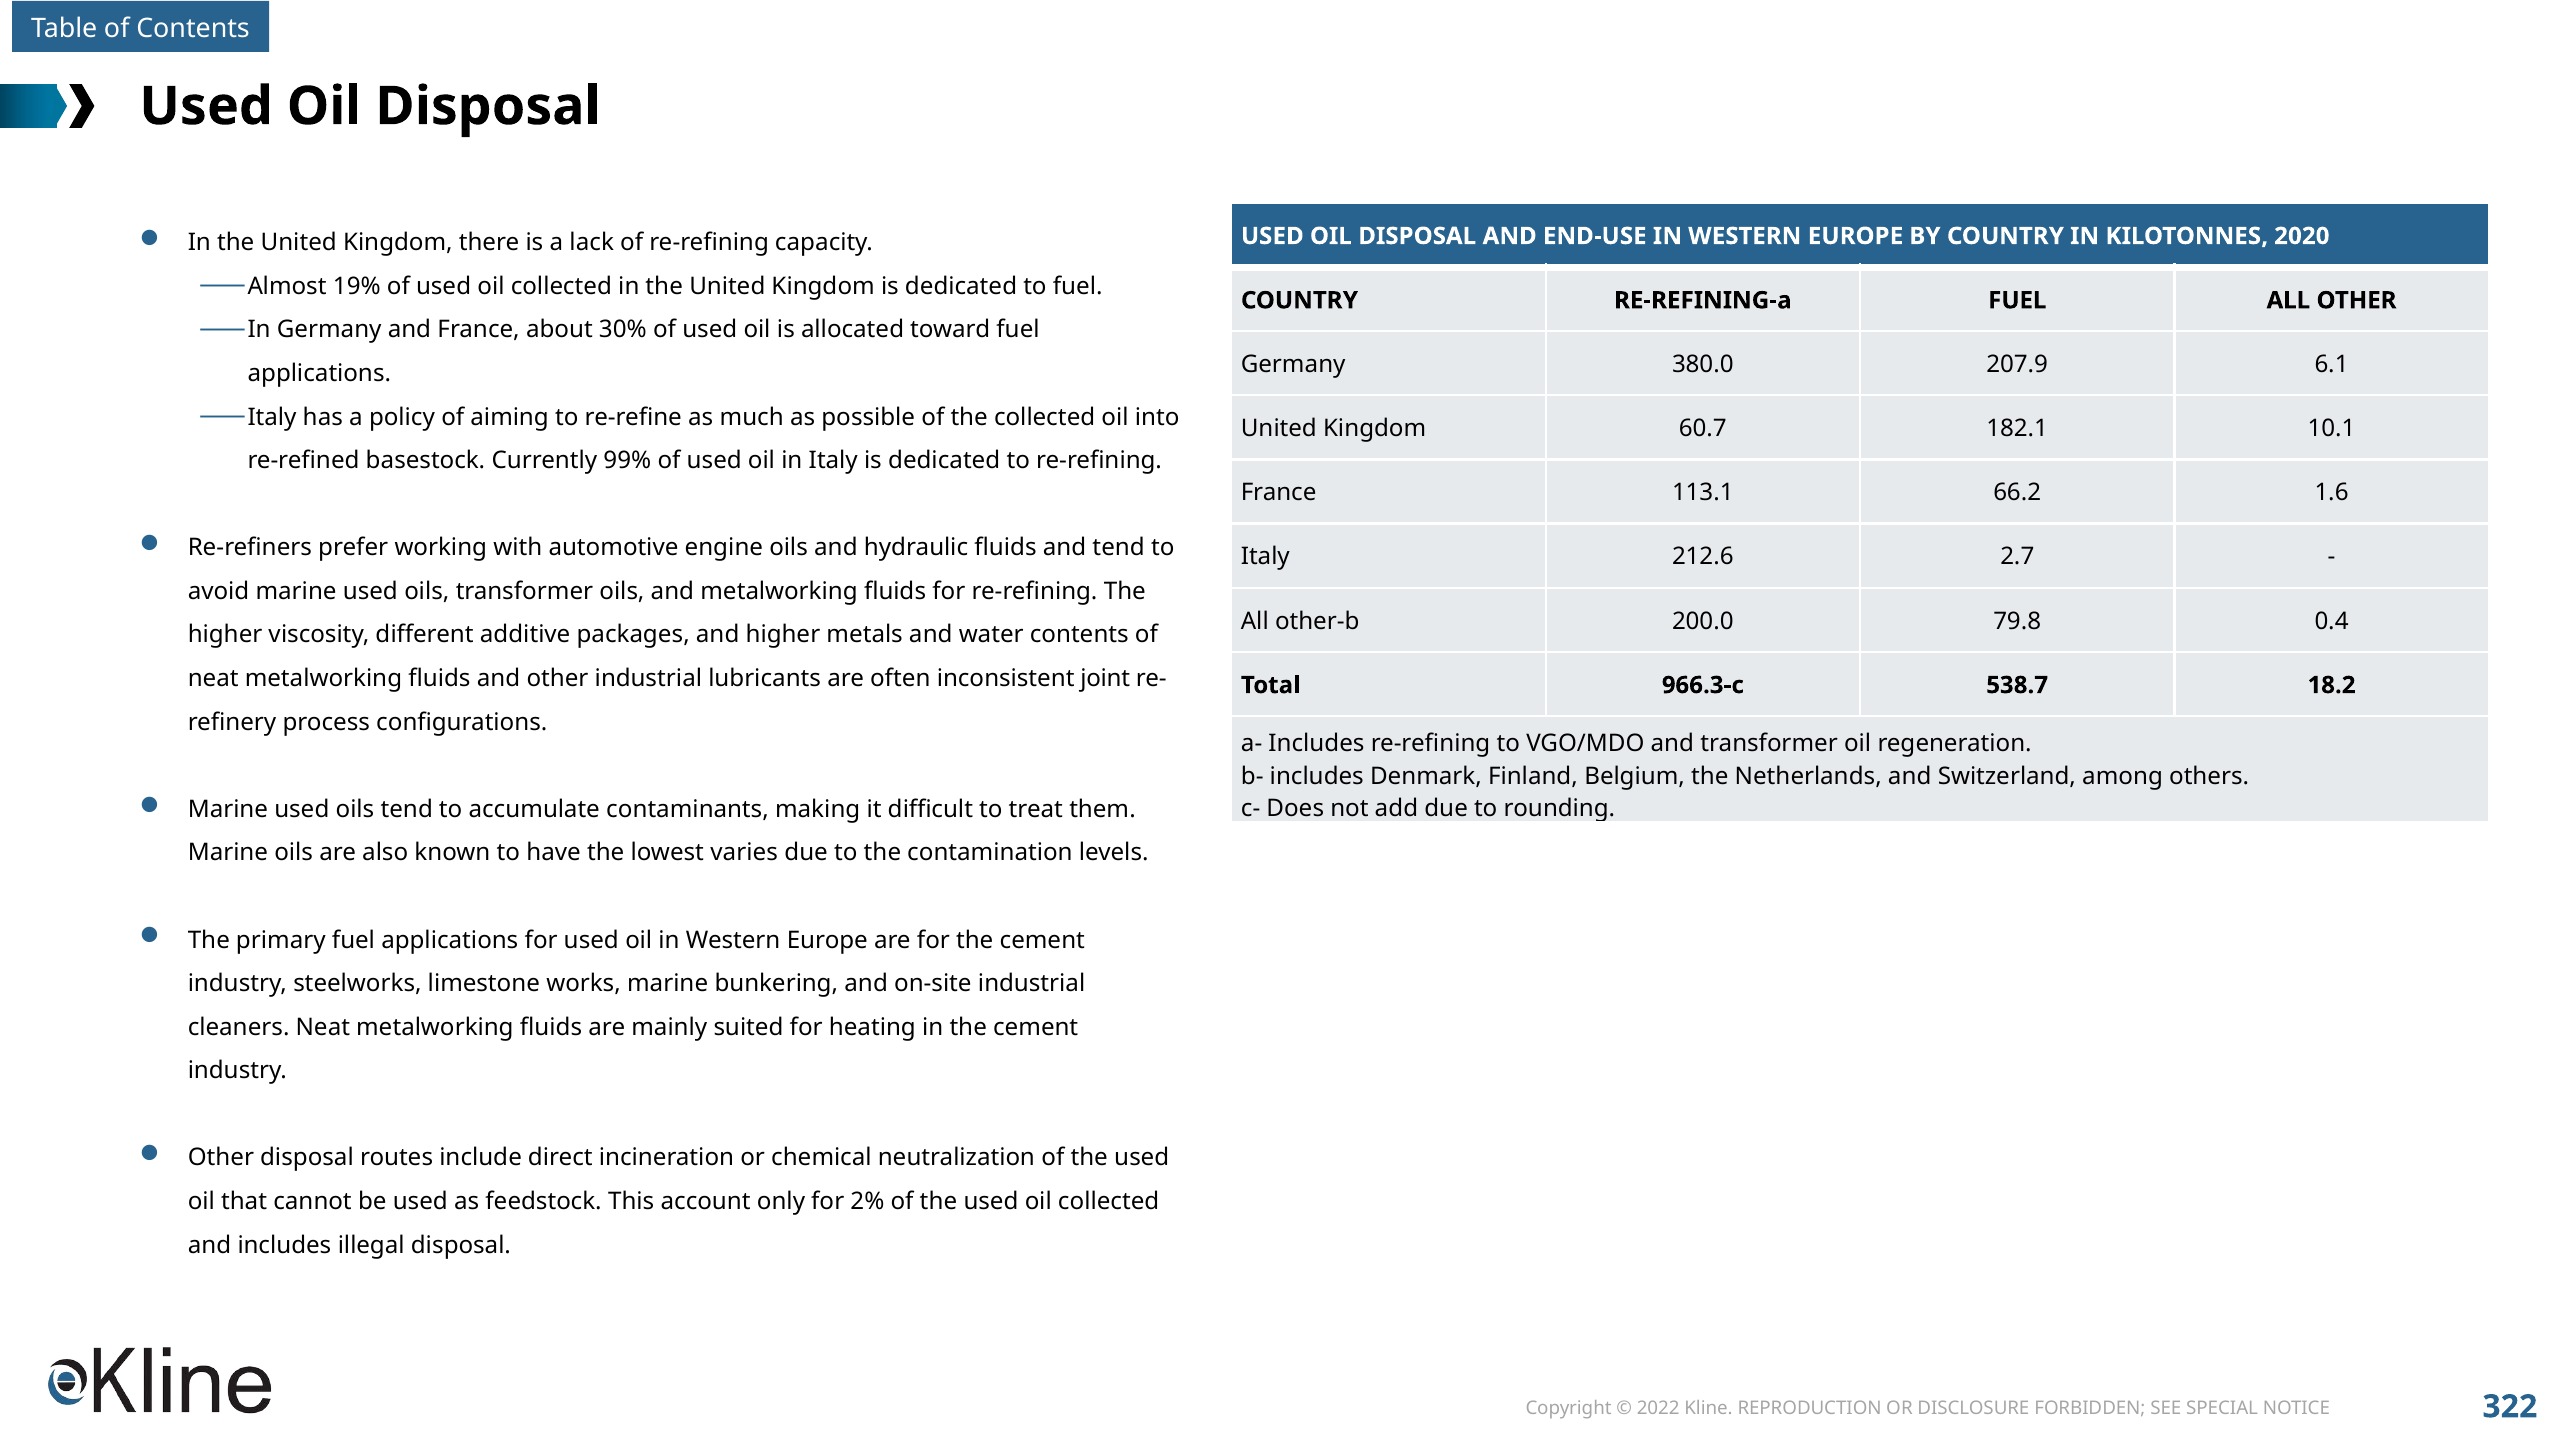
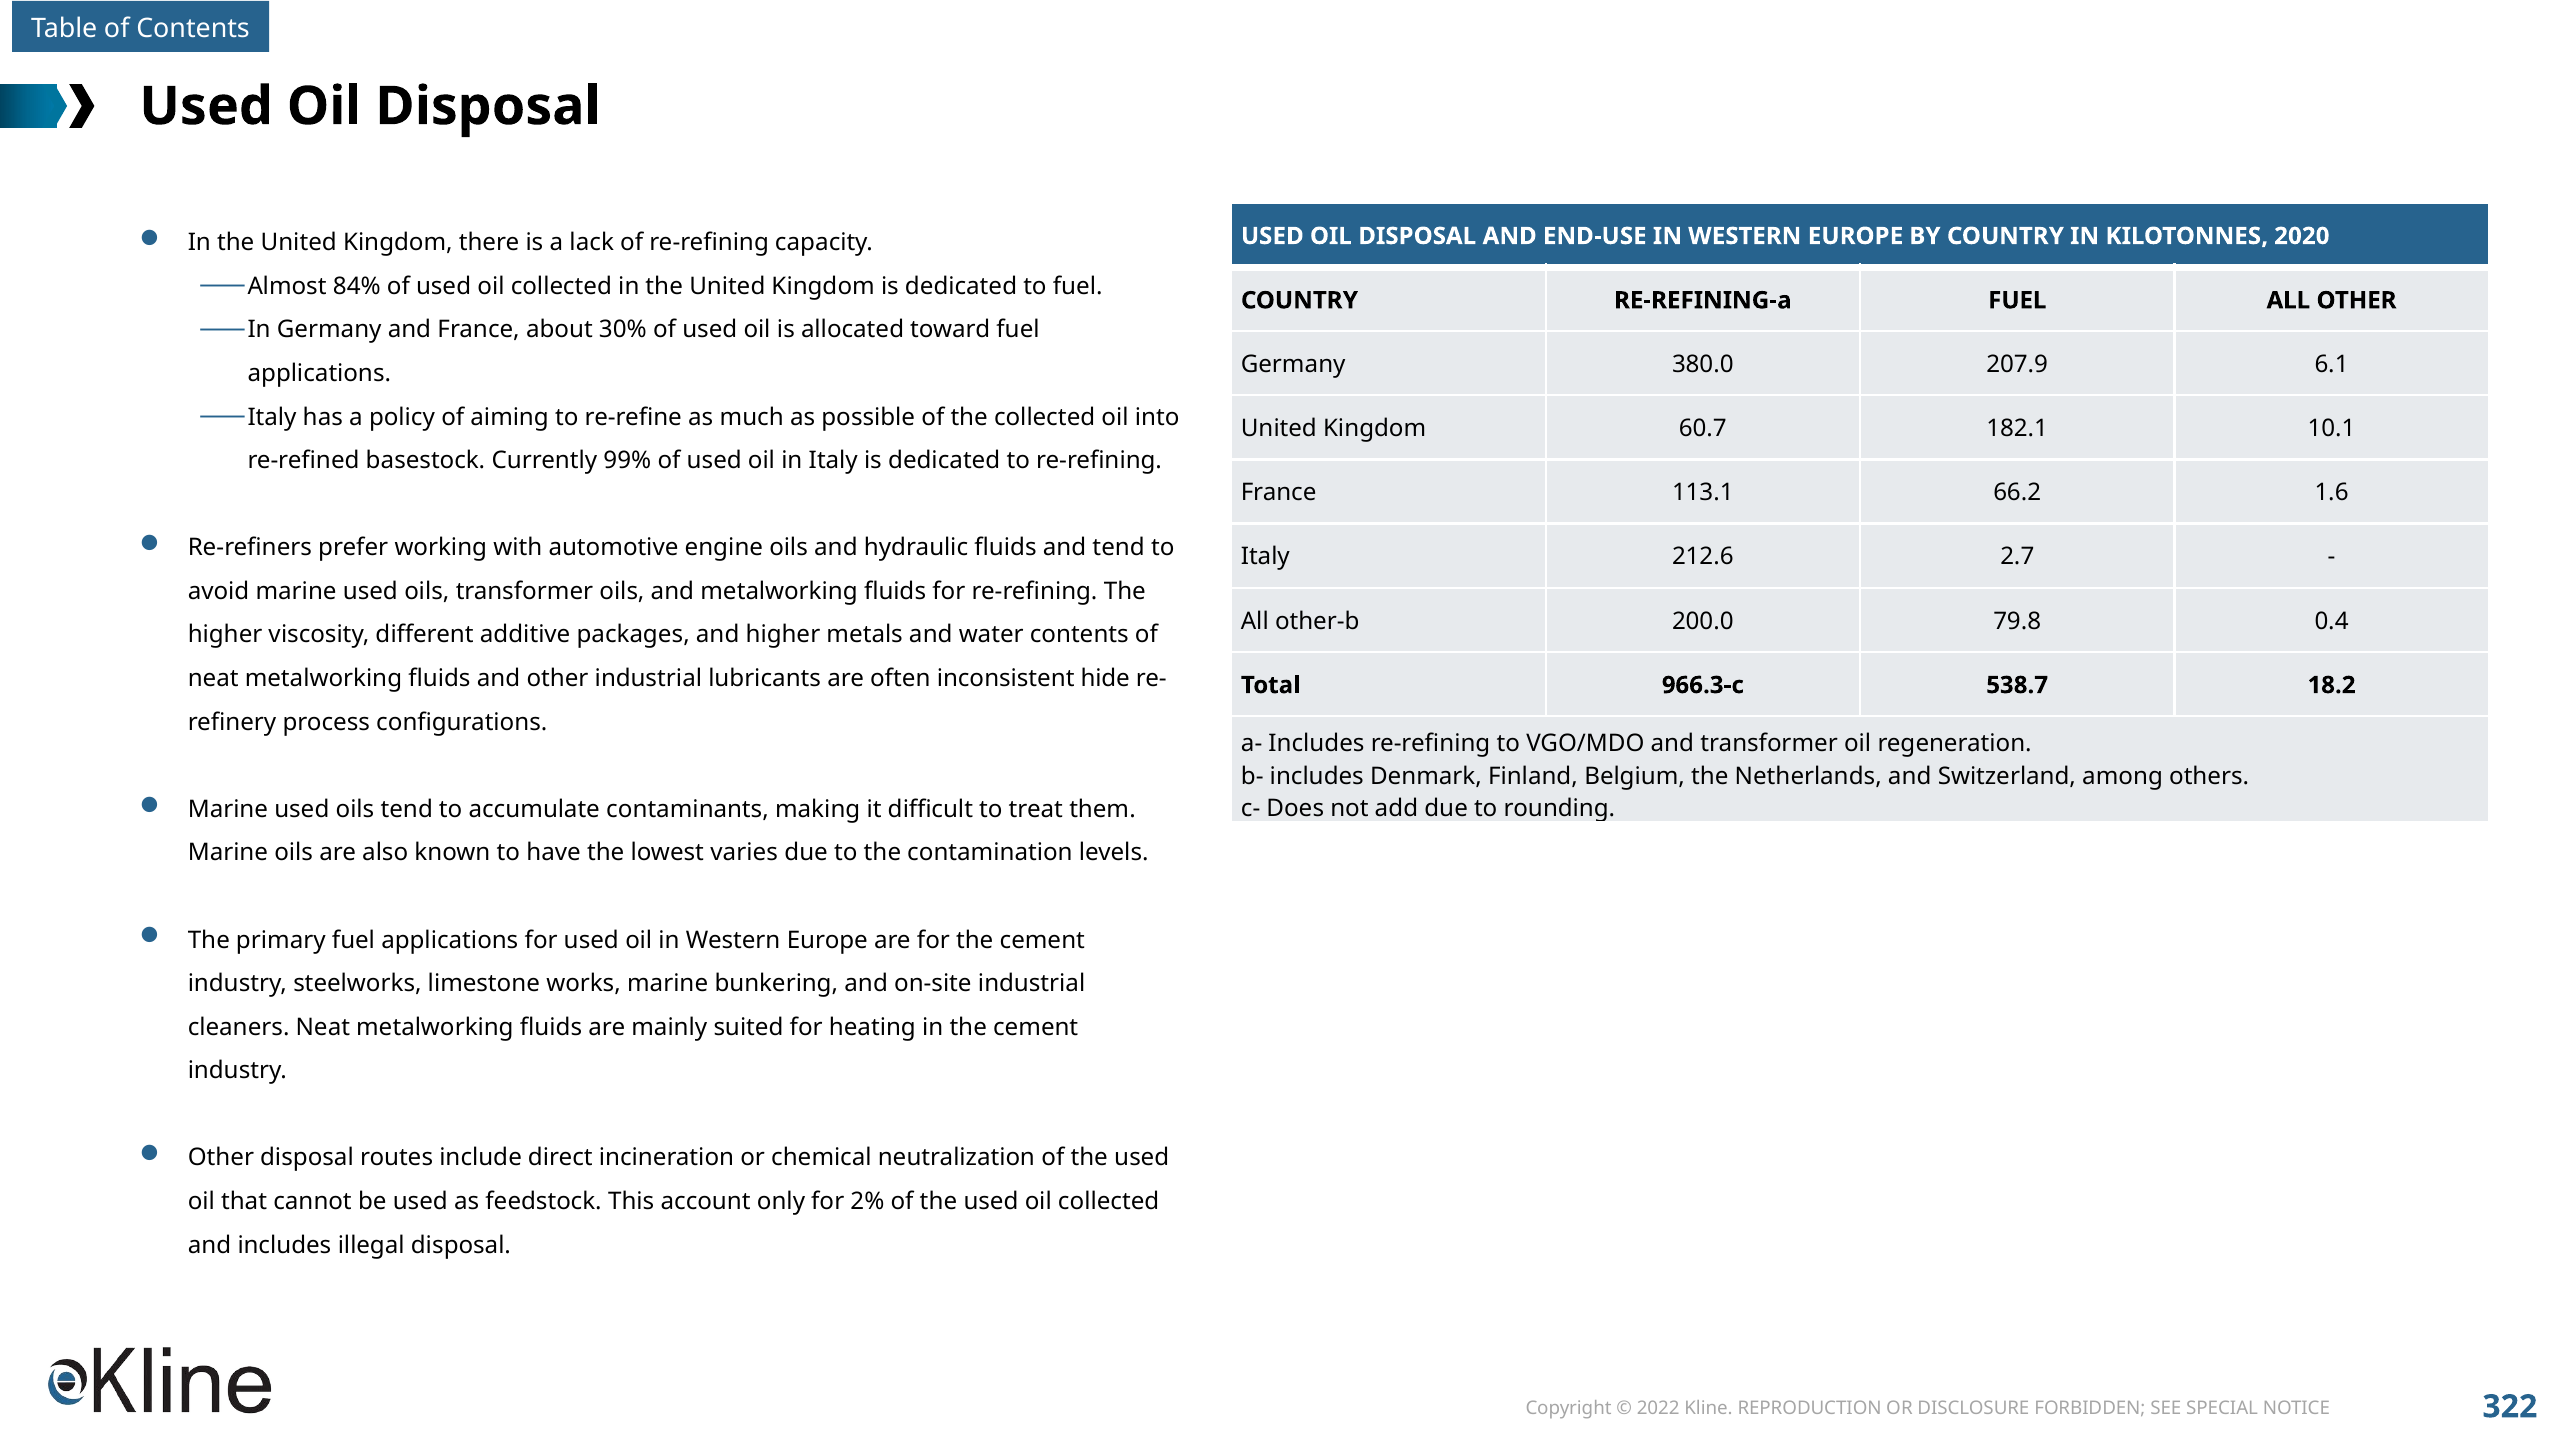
19%: 19% -> 84% (357, 286)
joint: joint -> hide (1105, 679)
